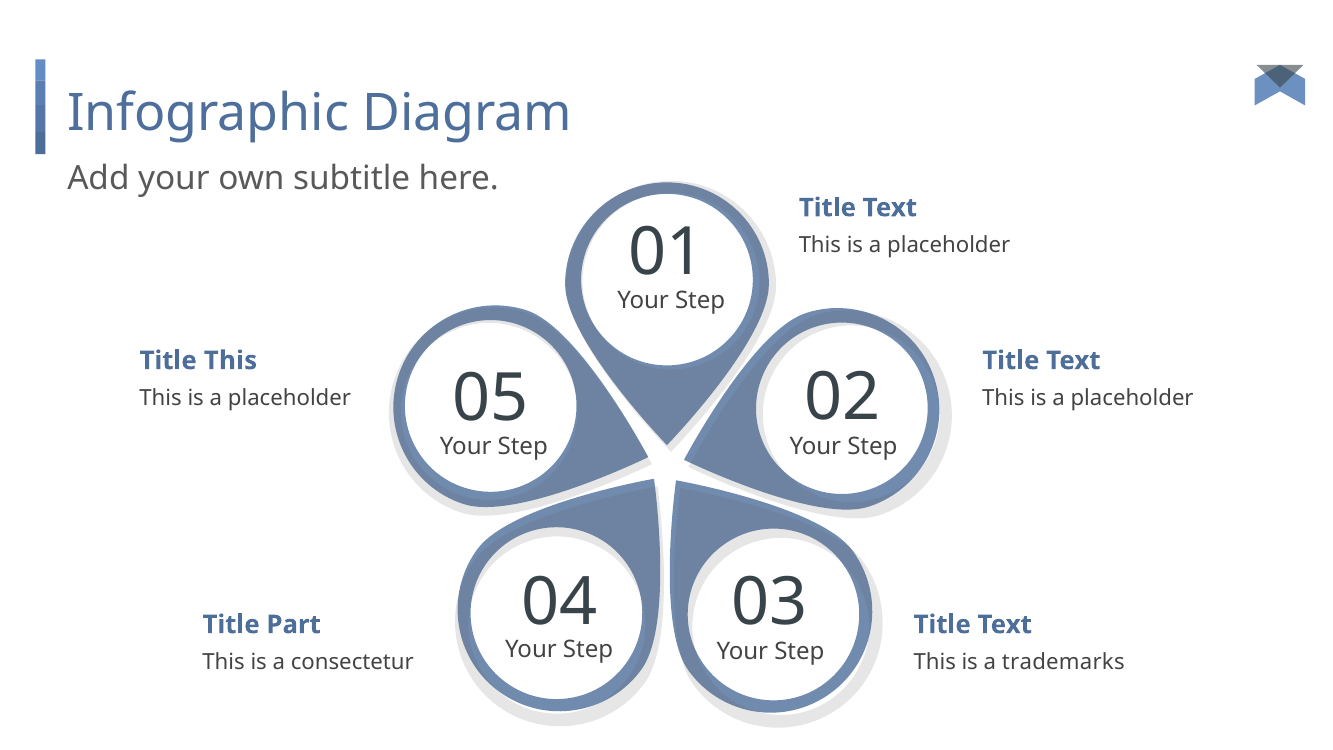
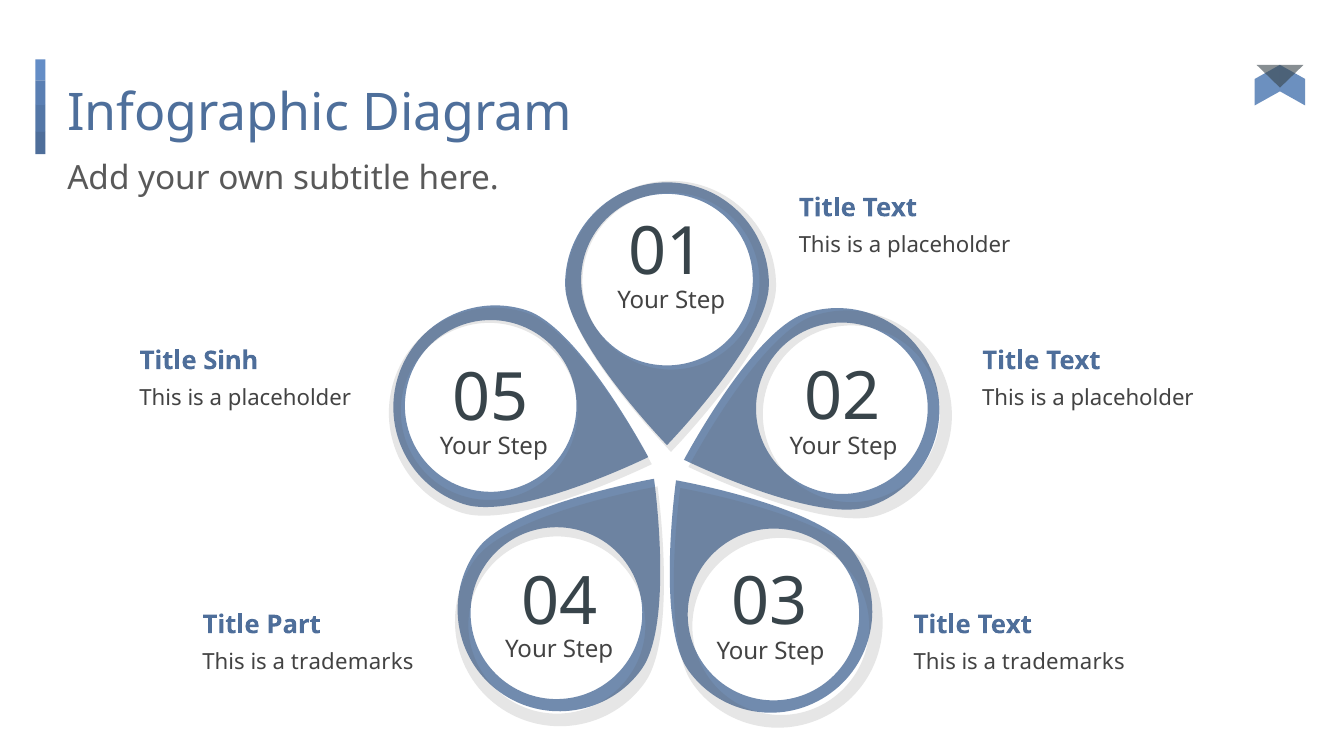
Title This: This -> Sinh (231, 361)
consectetur: consectetur -> trademarks (352, 662)
